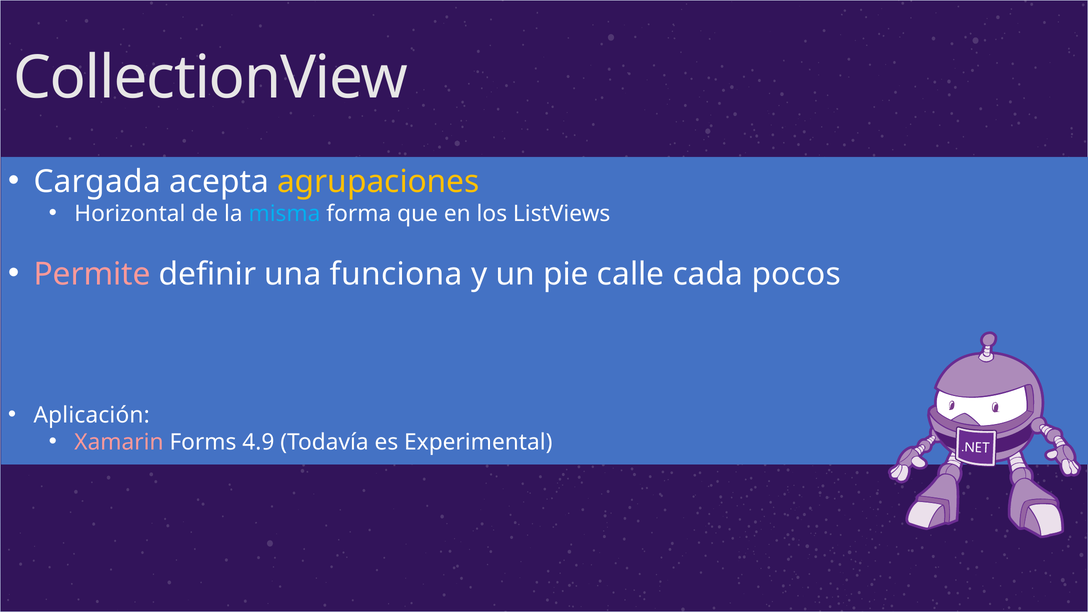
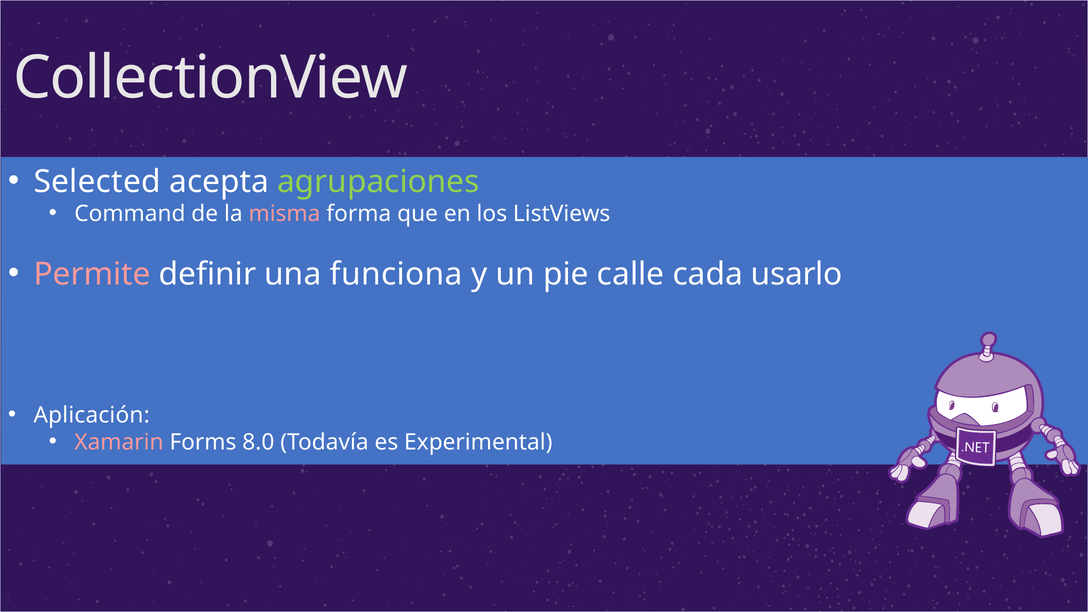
Cargada: Cargada -> Selected (97, 182)
agrupaciones colour: yellow -> light green (378, 182)
Horizontal: Horizontal -> Command (130, 214)
misma colour: light blue -> pink (284, 214)
pocos: pocos -> usarlo (797, 274)
4.9: 4.9 -> 8.0 (258, 442)
